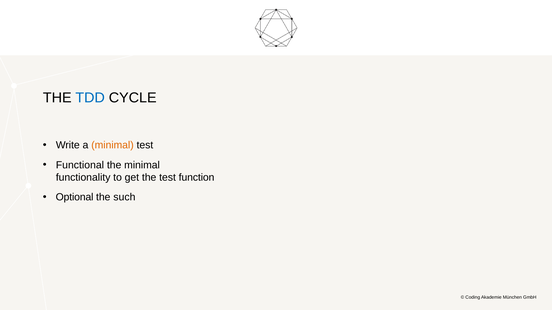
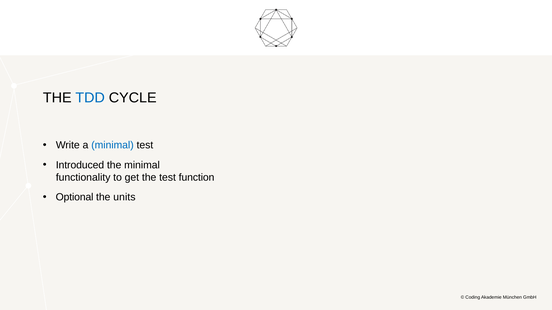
minimal colour: orange -> blue (112, 145)
Functional: Functional -> Introduced (80, 165)
such: such -> units (124, 197)
